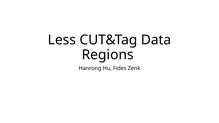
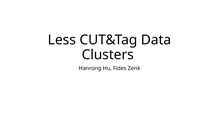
Regions: Regions -> Clusters (108, 55)
